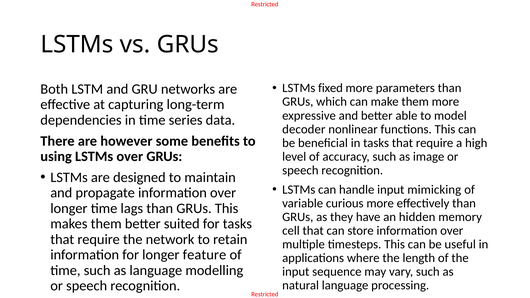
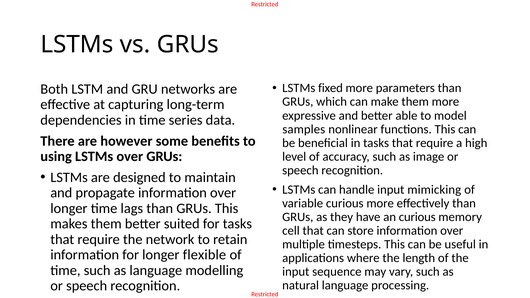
decoder: decoder -> samples (304, 129)
an hidden: hidden -> curious (417, 217)
feature: feature -> flexible (204, 255)
